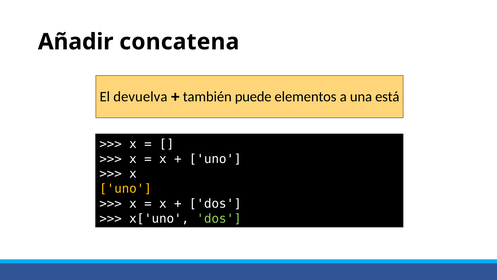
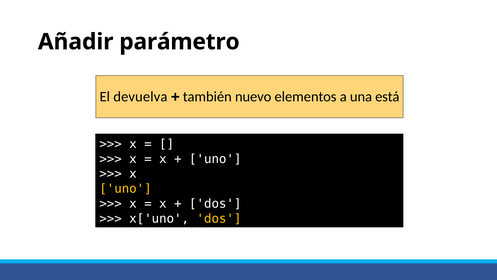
concatena: concatena -> parámetro (180, 42)
puede: puede -> nuevo (253, 96)
dos colour: light green -> yellow (219, 218)
